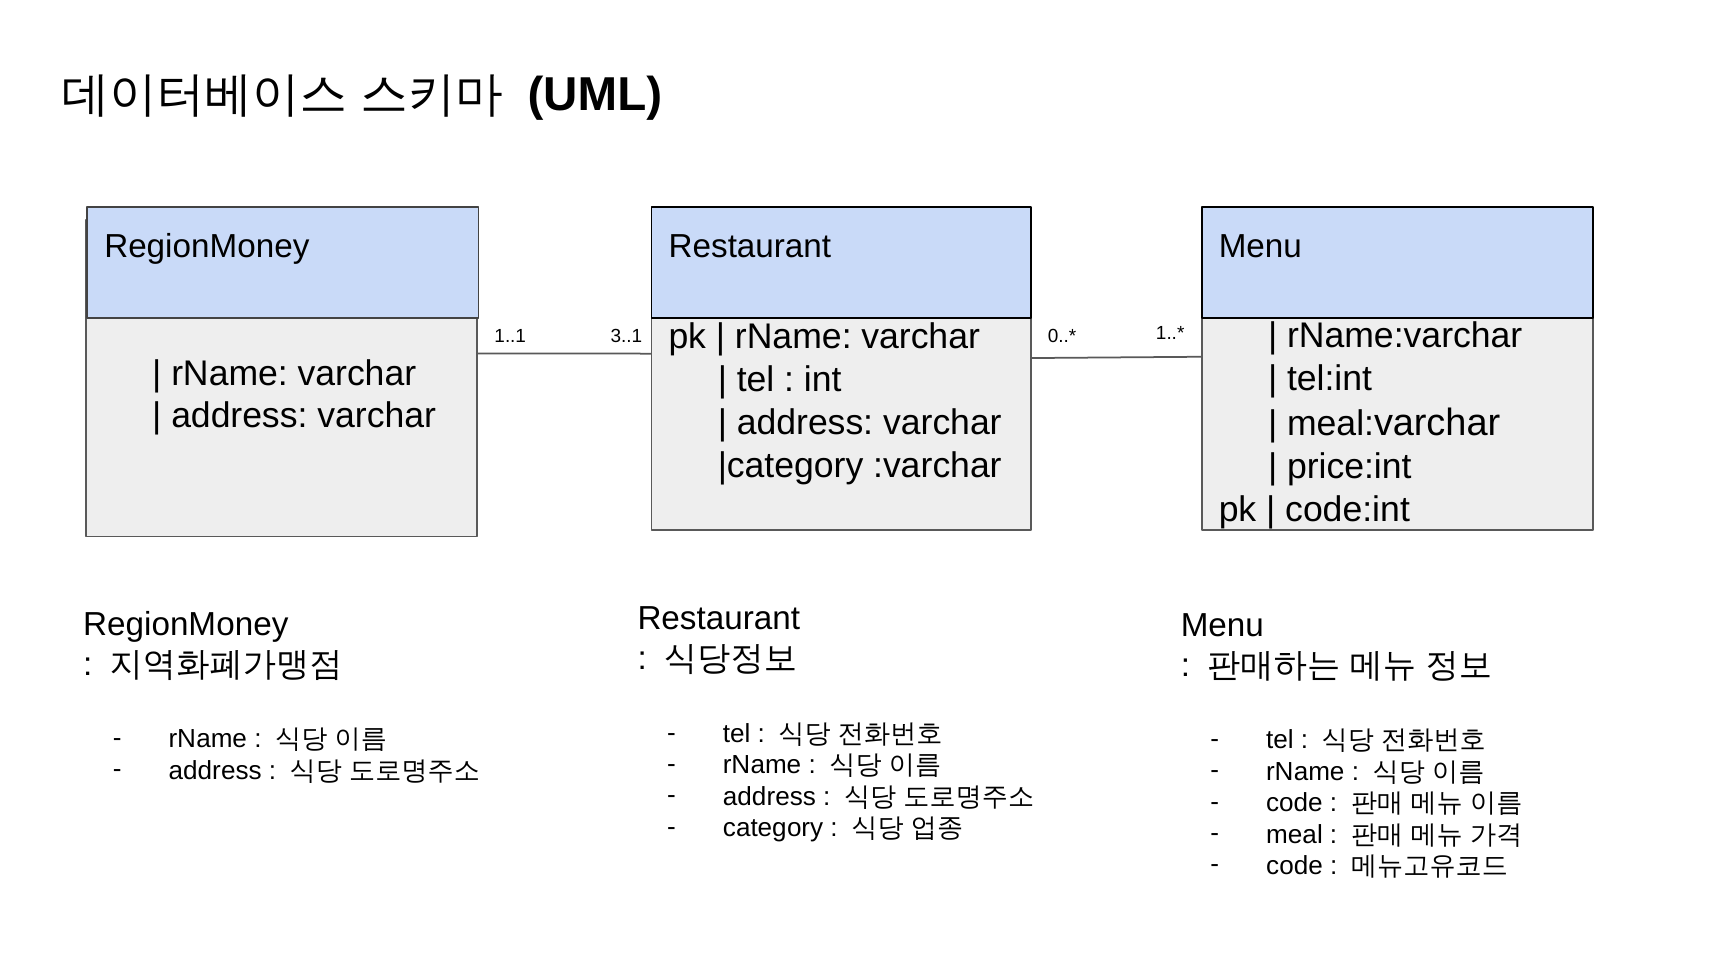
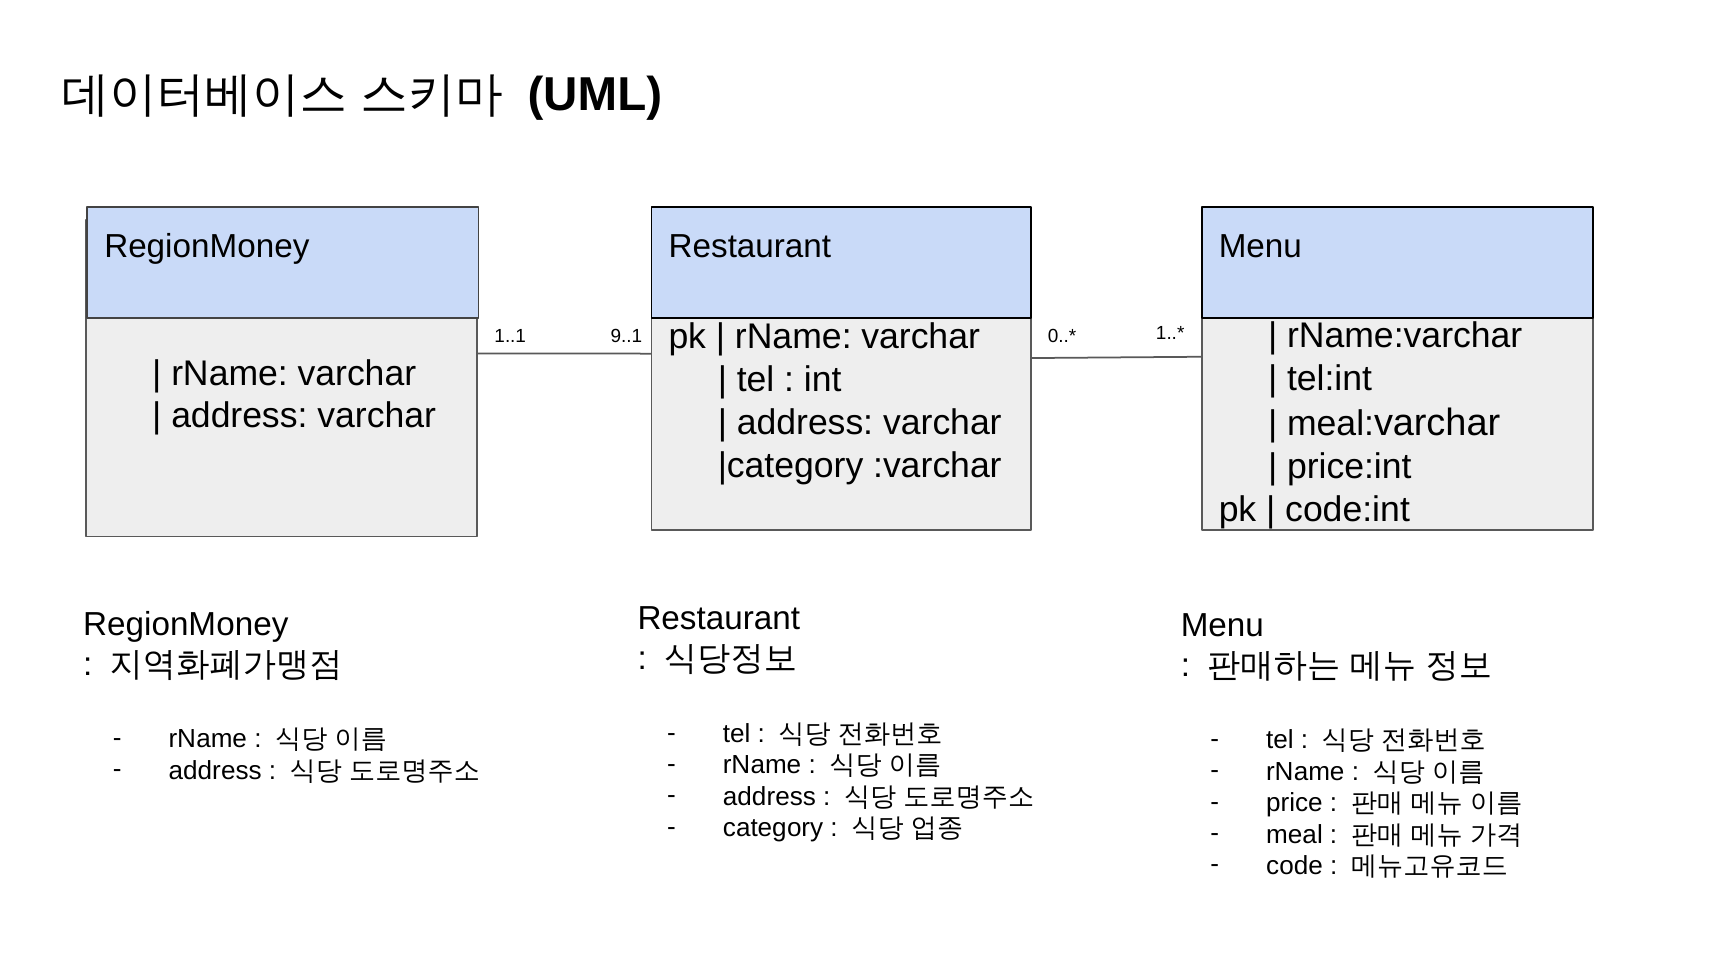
3..1: 3..1 -> 9..1 (626, 336)
code: code -> price (1294, 802)
